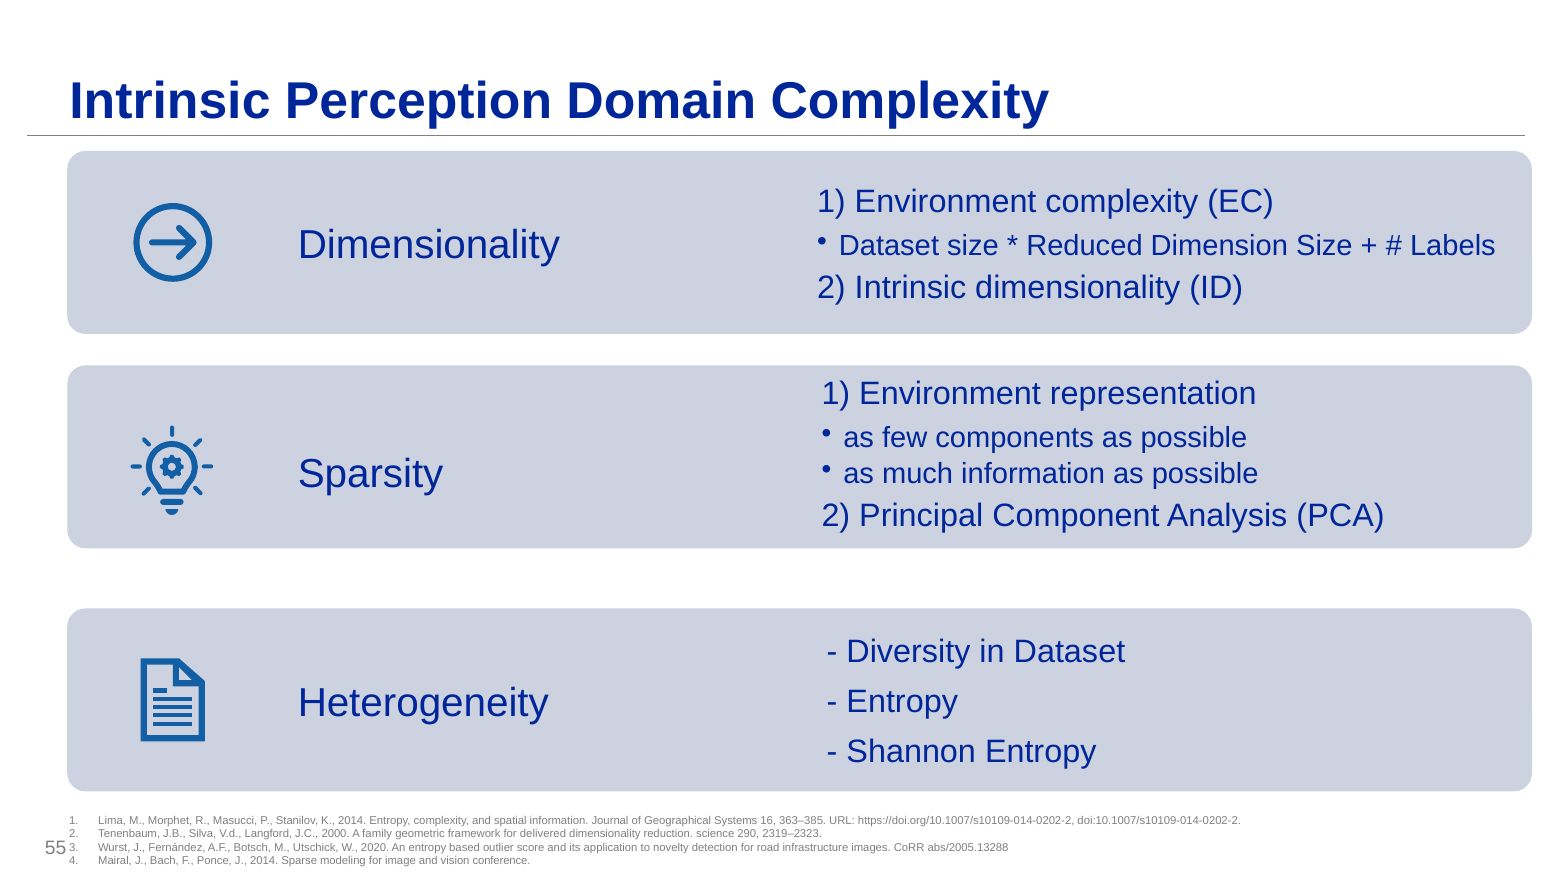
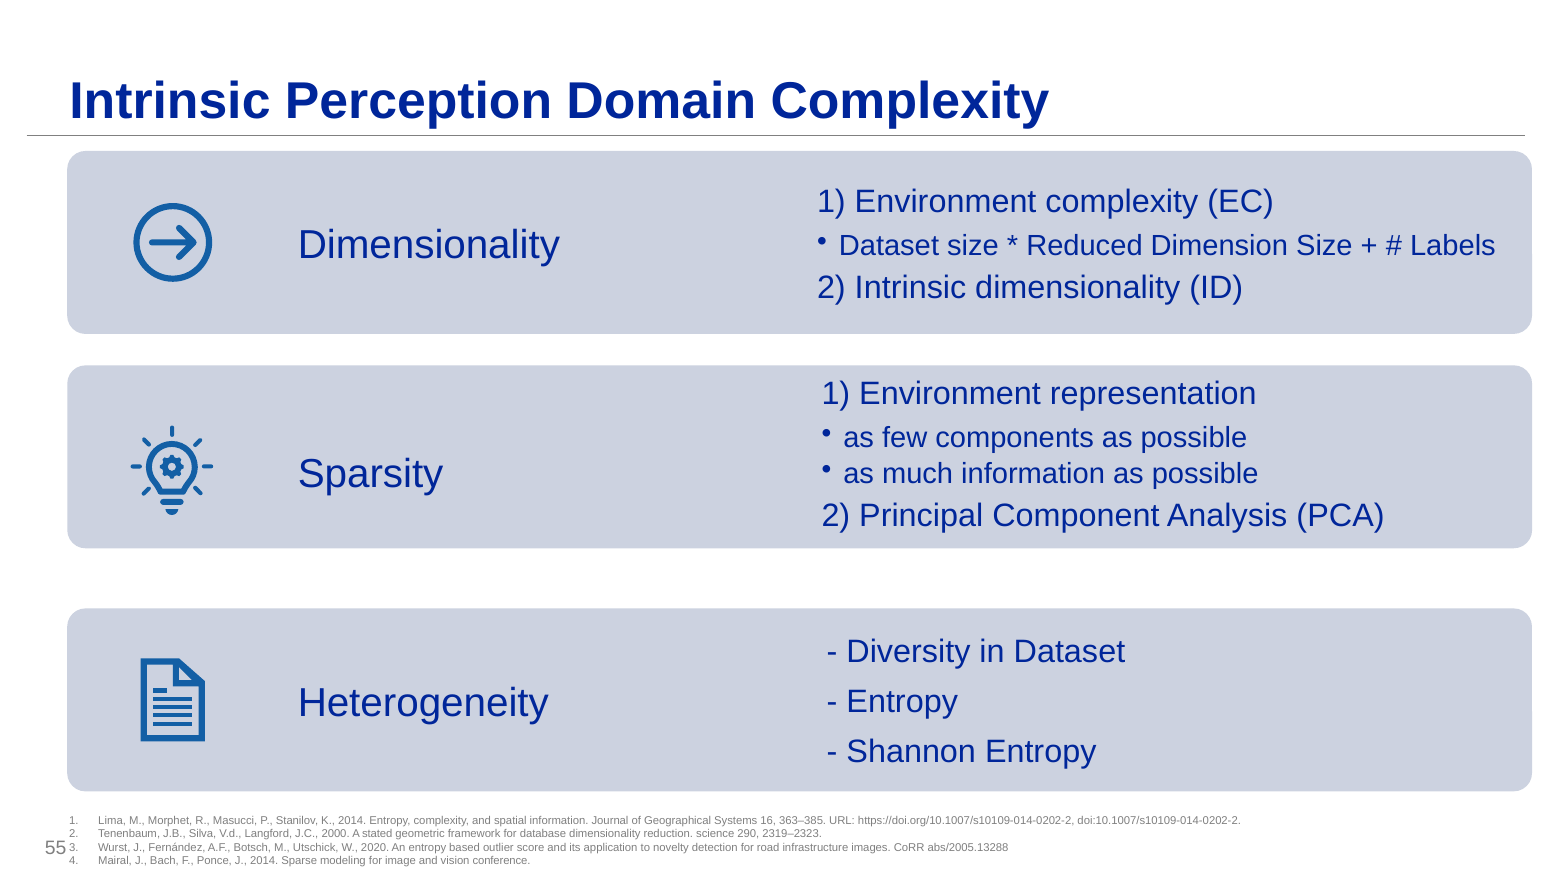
family: family -> stated (377, 834)
delivered: delivered -> database (543, 834)
